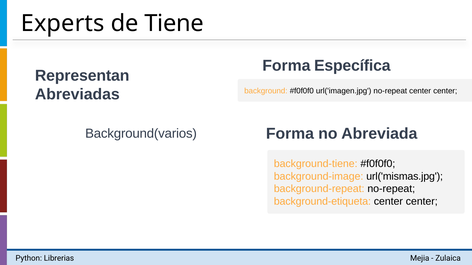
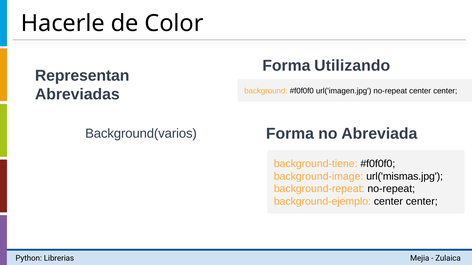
Experts: Experts -> Hacerle (63, 23)
Tiene: Tiene -> Color (174, 23)
Específica: Específica -> Utilizando (352, 66)
background-etiqueta: background-etiqueta -> background-ejemplo (322, 202)
